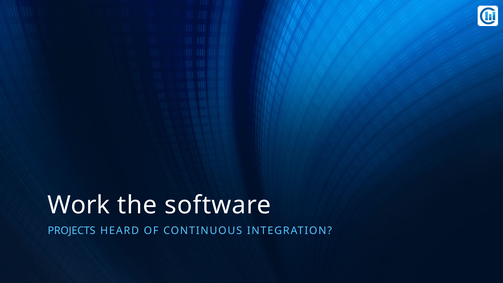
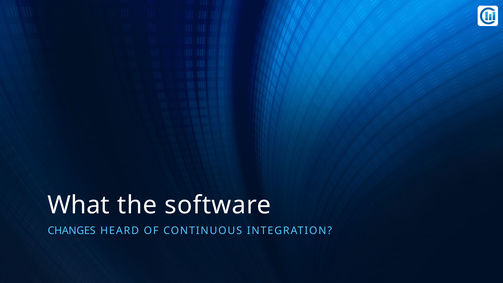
Work: Work -> What (79, 205)
PROJECTS: PROJECTS -> CHANGES (72, 231)
